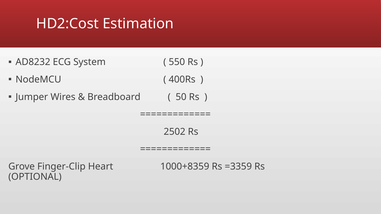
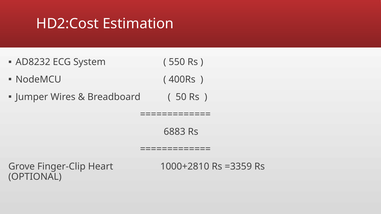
2502: 2502 -> 6883 (175, 132)
1000+8359: 1000+8359 -> 1000+2810 (185, 167)
